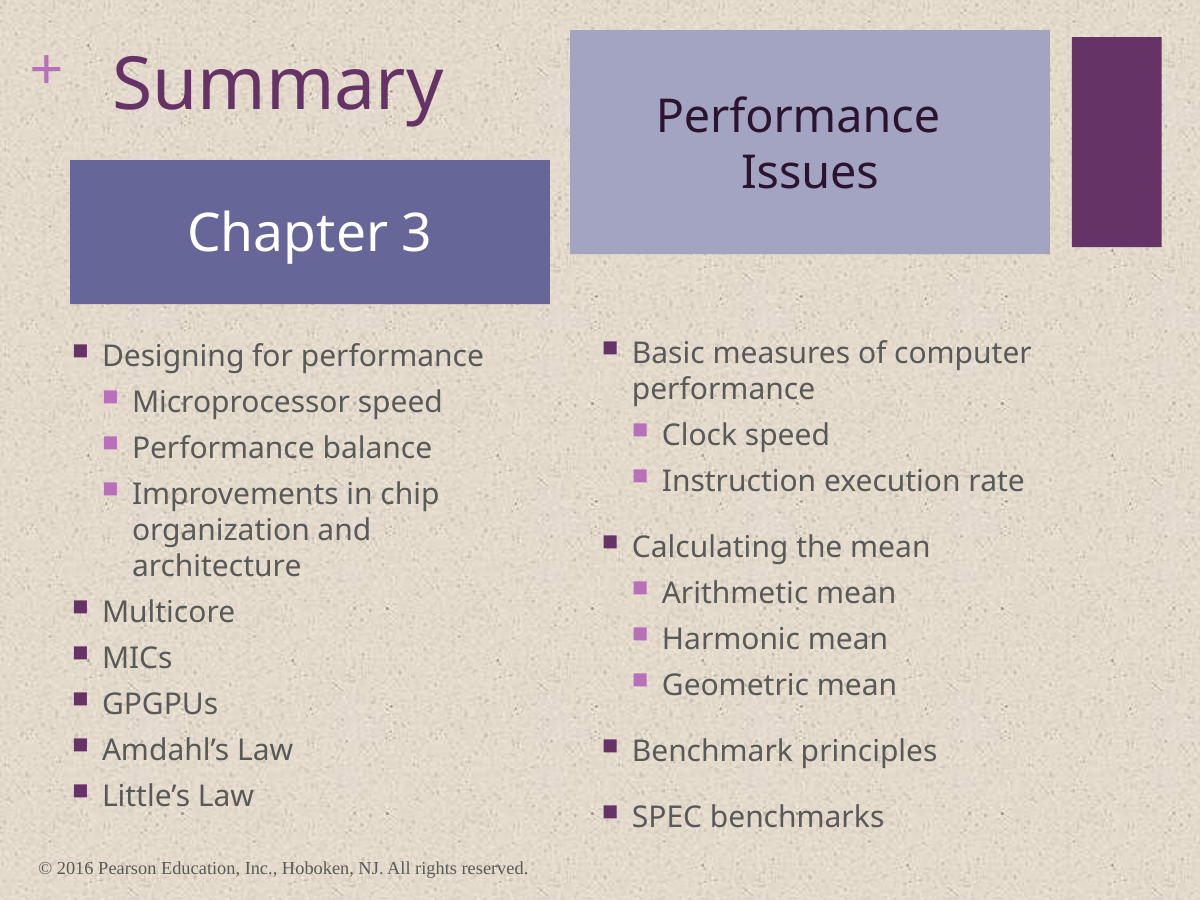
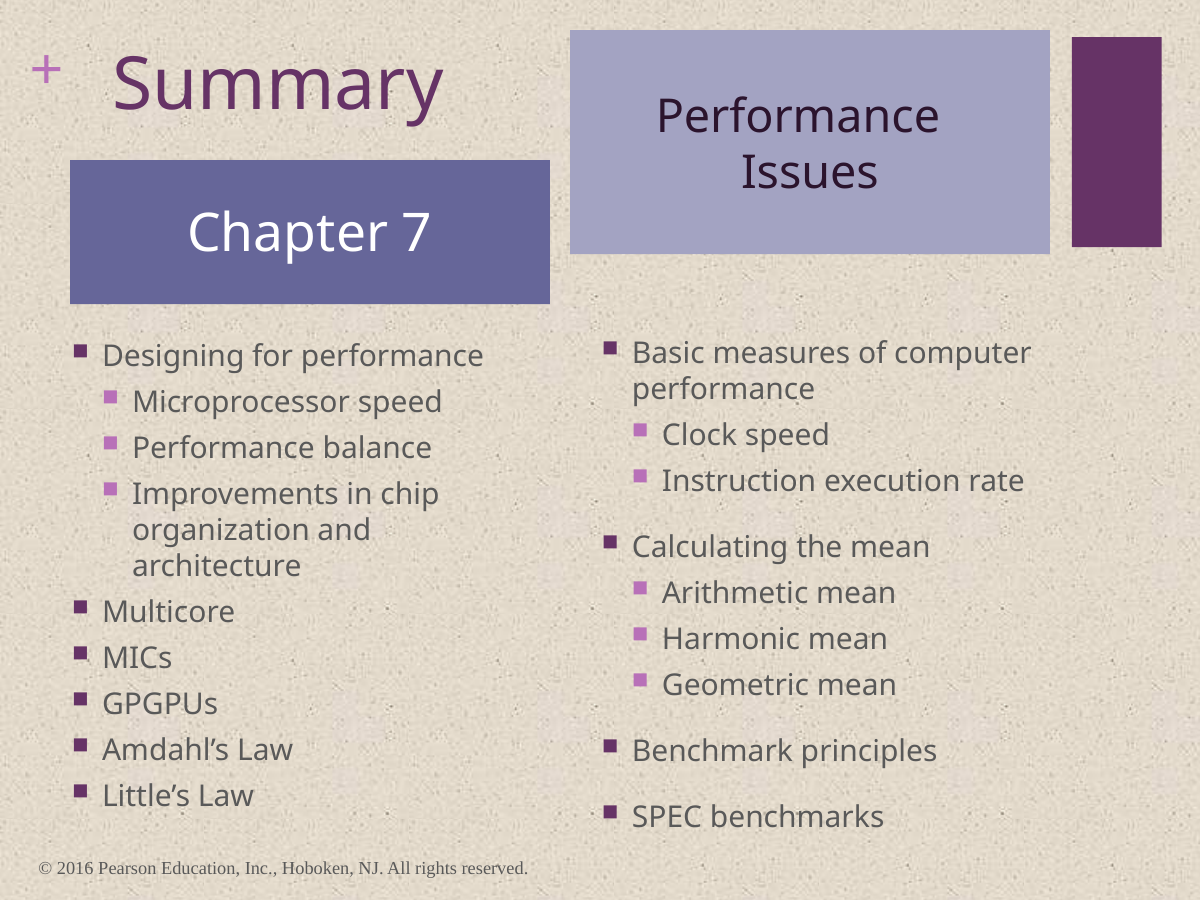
3: 3 -> 7 (417, 234)
